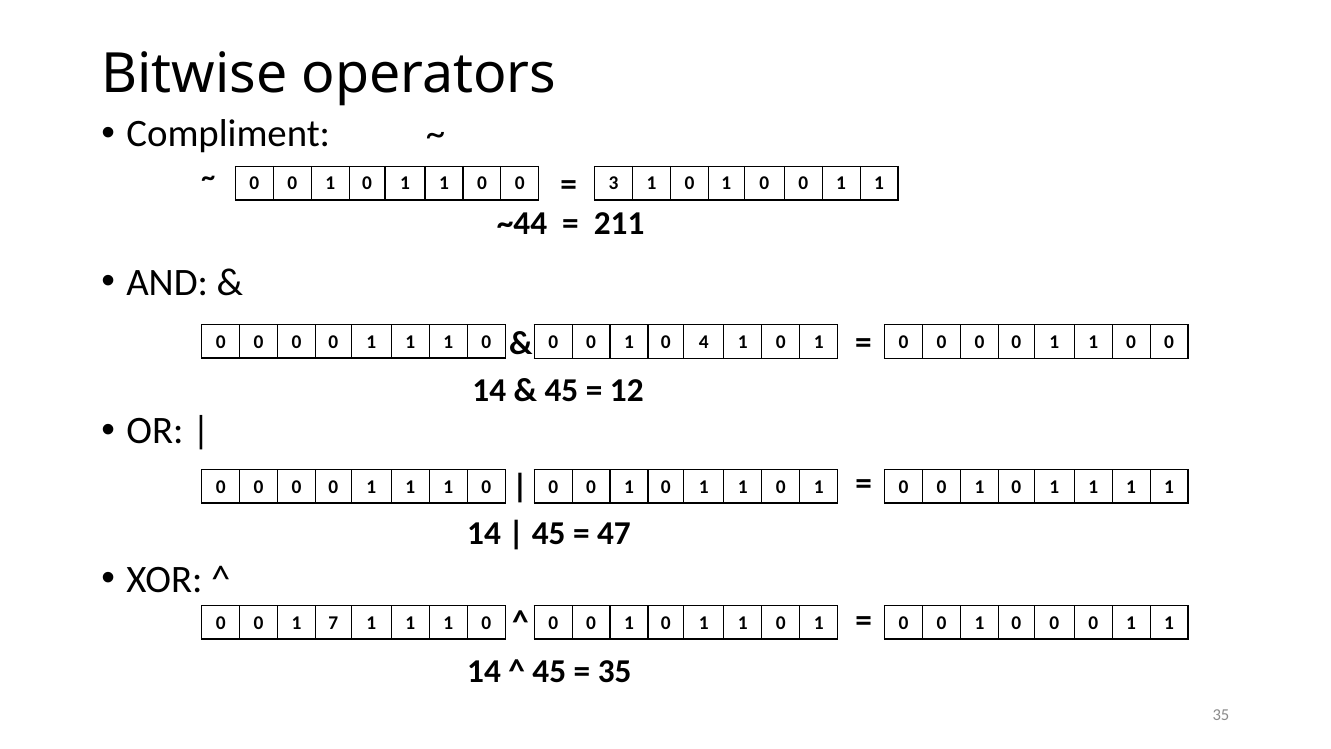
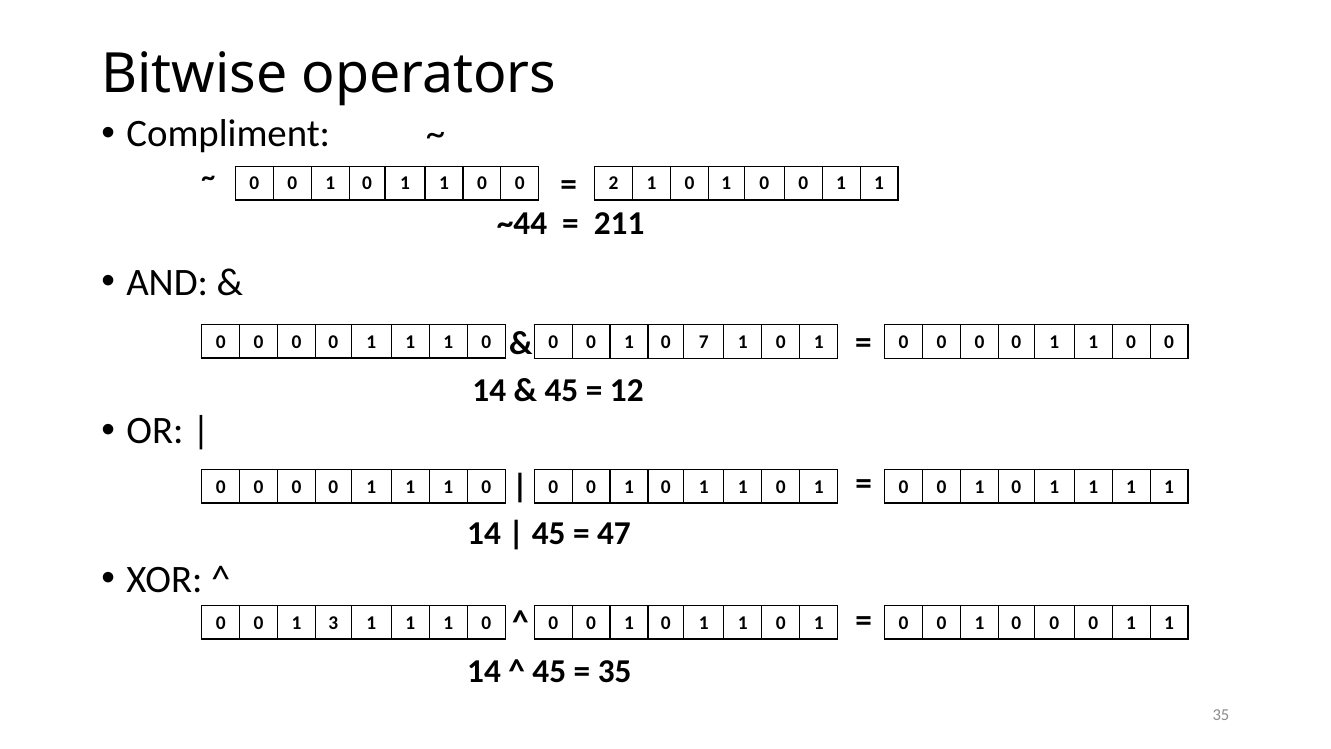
3: 3 -> 2 (614, 183)
4: 4 -> 7 (704, 342)
7: 7 -> 3 (333, 622)
